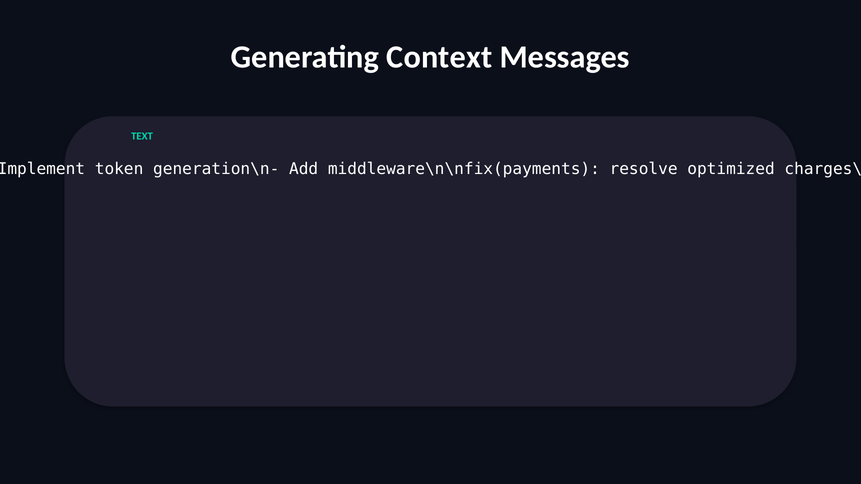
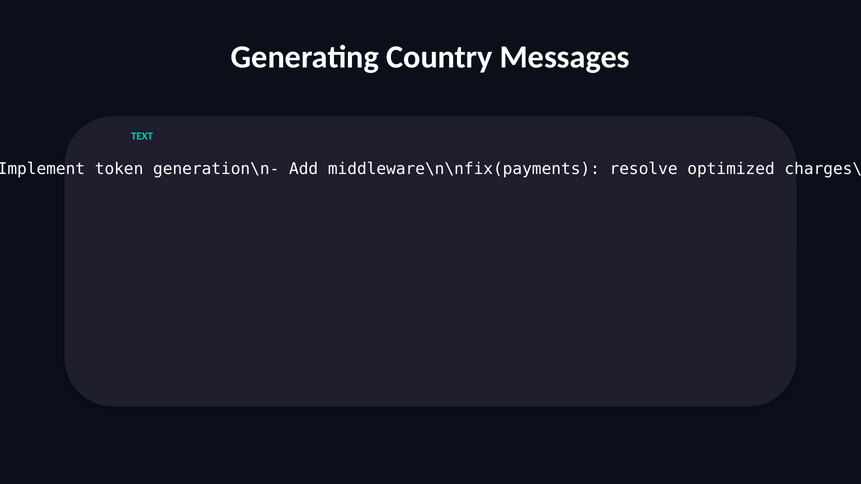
Context: Context -> Country (439, 57)
